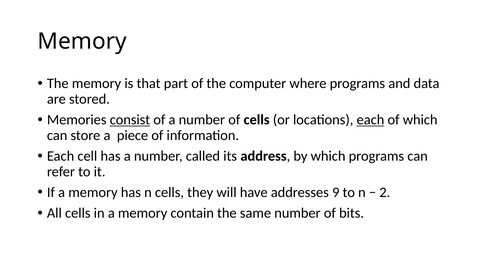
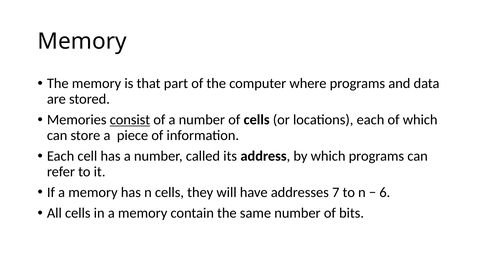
each underline: present -> none (370, 120)
9: 9 -> 7 (336, 192)
2: 2 -> 6 (385, 192)
